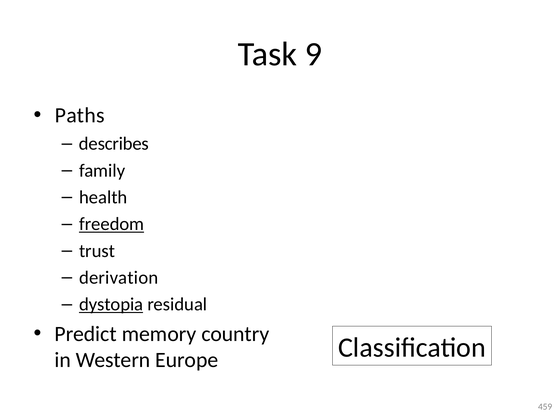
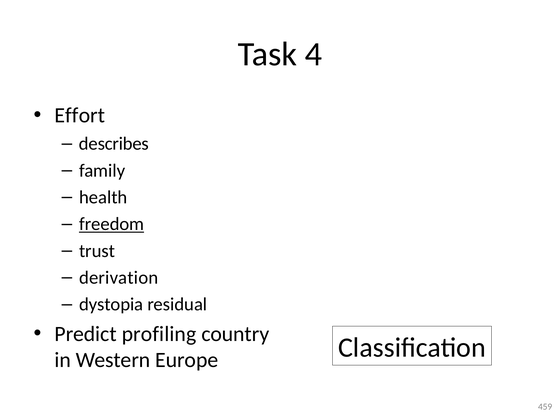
9: 9 -> 4 (313, 54)
Paths: Paths -> Effort (80, 115)
dystopia underline: present -> none (111, 304)
memory: memory -> profiling (159, 334)
